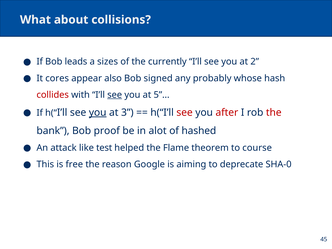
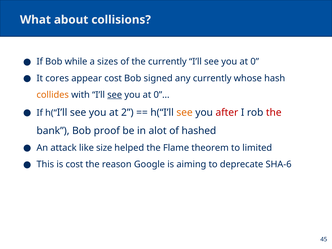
leads: leads -> while (76, 62)
2: 2 -> 0 (255, 62)
appear also: also -> cost (113, 78)
any probably: probably -> currently (212, 78)
collides colour: red -> orange (53, 95)
5: 5 -> 0 (162, 95)
you underline: present -> none (98, 113)
3: 3 -> 2 (127, 113)
see colour: red -> orange (185, 113)
test: test -> size (104, 148)
course: course -> limited (257, 148)
is free: free -> cost (74, 164)
SHA-0: SHA-0 -> SHA-6 (279, 164)
